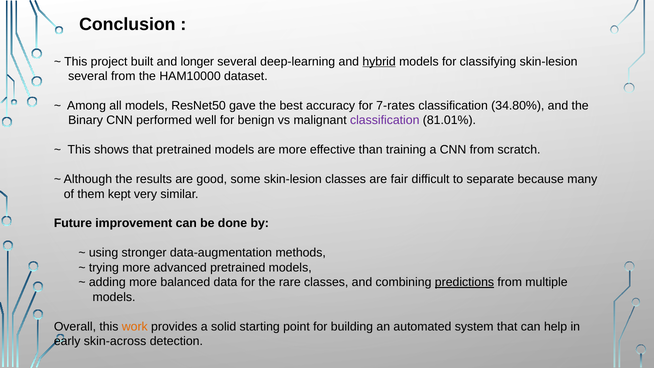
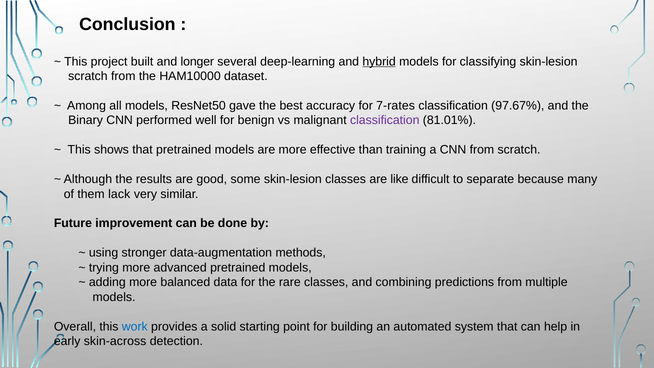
several: several -> scratch (88, 76)
34.80%: 34.80% -> 97.67% (518, 106)
fair: fair -> like (399, 179)
kept: kept -> lack (119, 194)
predictions underline: present -> none (464, 282)
work colour: orange -> blue (135, 326)
